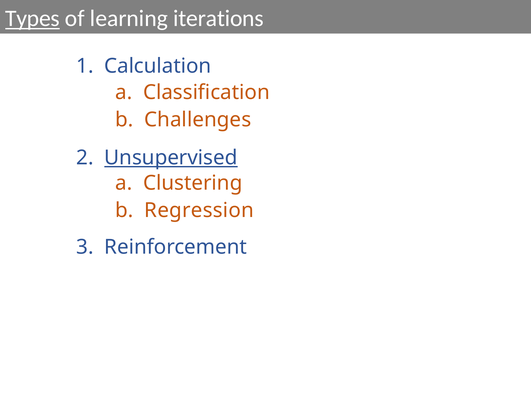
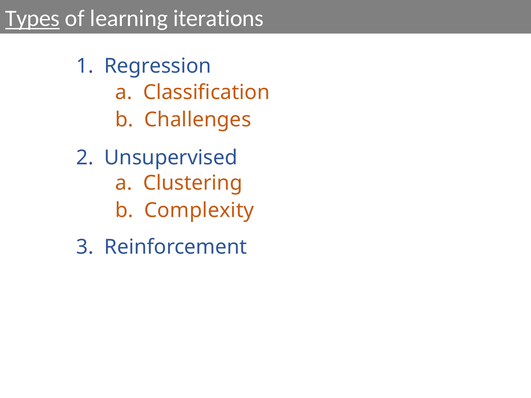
Calculation: Calculation -> Regression (158, 66)
Unsupervised underline: present -> none (171, 158)
Regression: Regression -> Complexity (199, 210)
